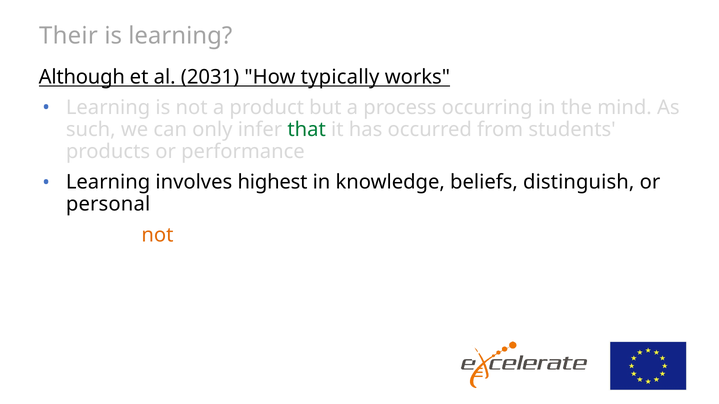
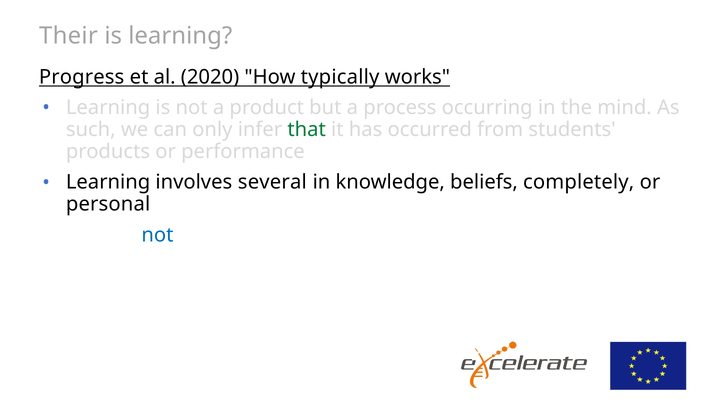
Although: Although -> Progress (82, 77)
2031: 2031 -> 2020 (210, 77)
highest: highest -> several (272, 182)
distinguish: distinguish -> completely (579, 182)
not colour: orange -> blue (157, 235)
